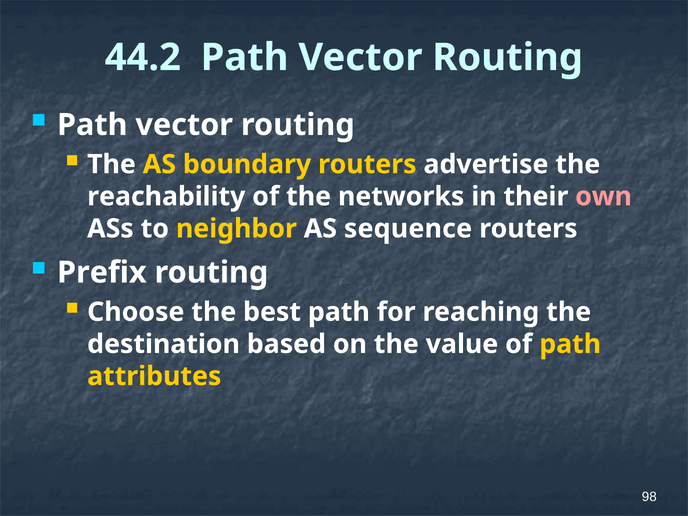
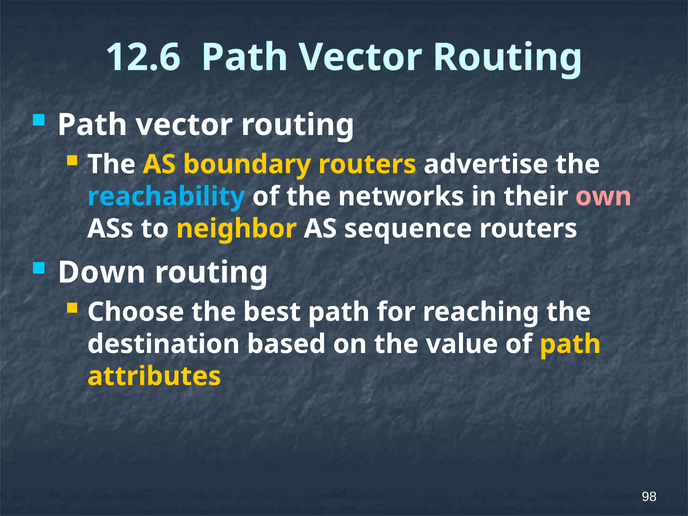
44.2: 44.2 -> 12.6 (143, 57)
reachability colour: white -> light blue (166, 196)
Prefix: Prefix -> Down (102, 272)
